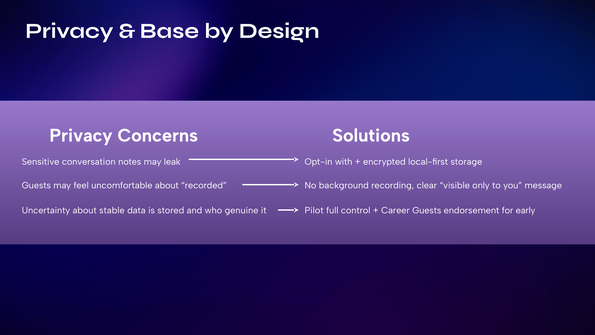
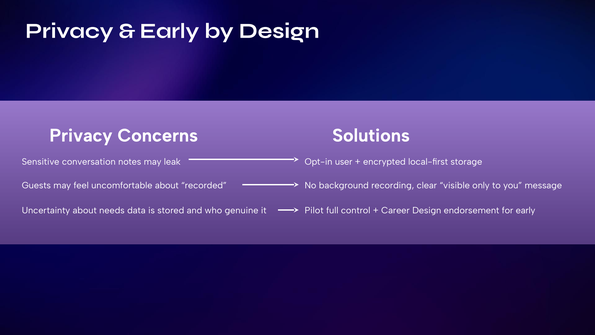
Base: Base -> Early (169, 31)
with: with -> user (344, 162)
stable: stable -> needs (112, 210)
Career Guests: Guests -> Design (427, 210)
